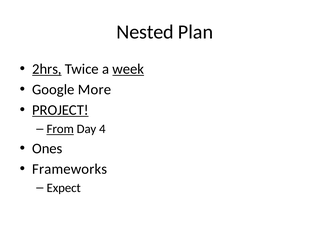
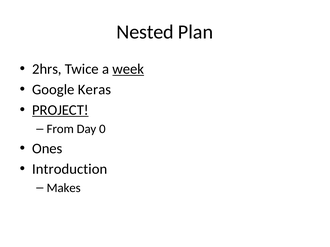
2hrs underline: present -> none (47, 69)
More: More -> Keras (95, 90)
From underline: present -> none (60, 129)
4: 4 -> 0 (102, 129)
Frameworks: Frameworks -> Introduction (70, 169)
Expect: Expect -> Makes (64, 188)
